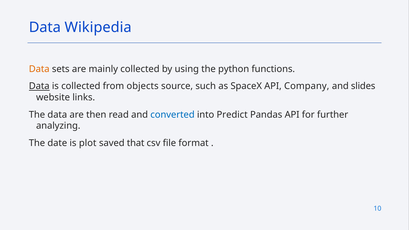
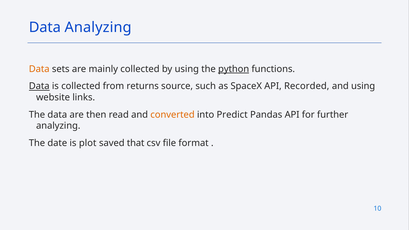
Data Wikipedia: Wikipedia -> Analyzing (98, 27)
python underline: none -> present (234, 69)
objects: objects -> returns (143, 86)
Company: Company -> Recorded (307, 86)
and slides: slides -> using (363, 86)
converted colour: blue -> orange (173, 115)
